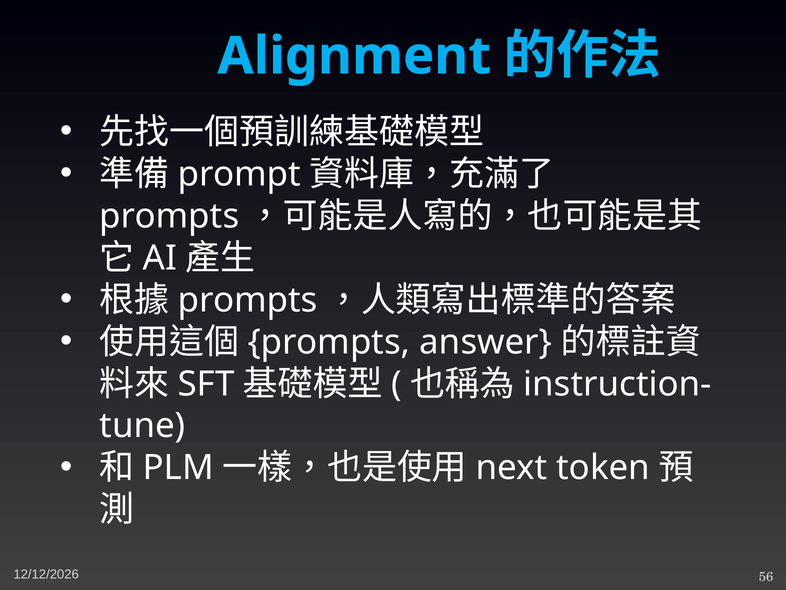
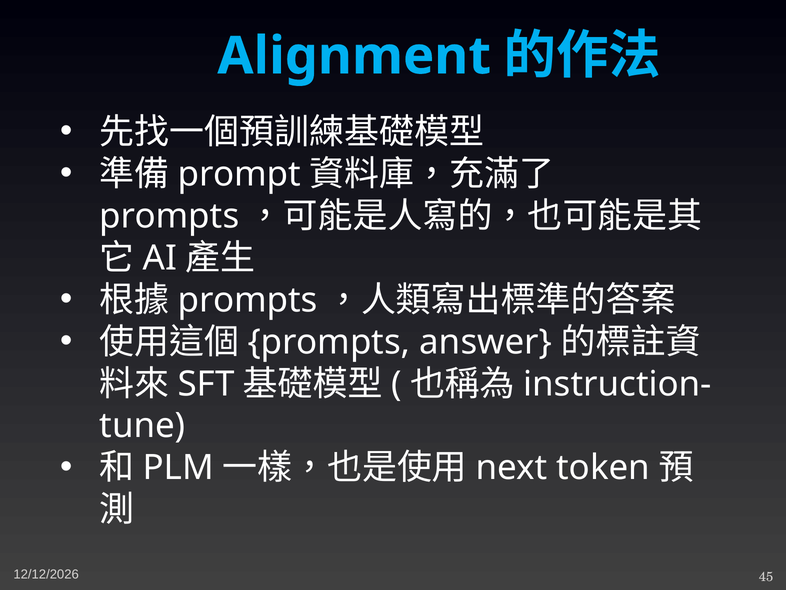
56: 56 -> 45 (766, 576)
